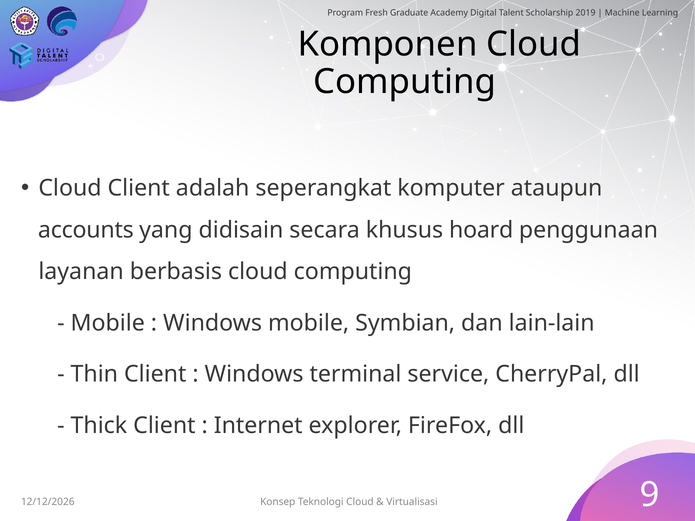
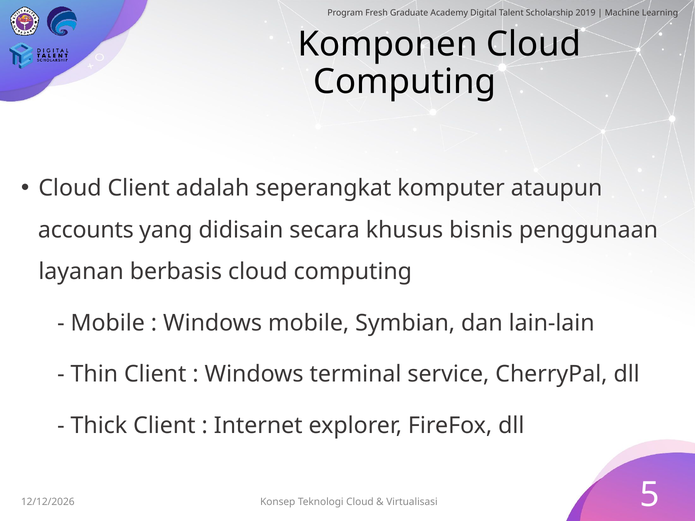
hoard: hoard -> bisnis (481, 230)
9: 9 -> 5 (650, 495)
